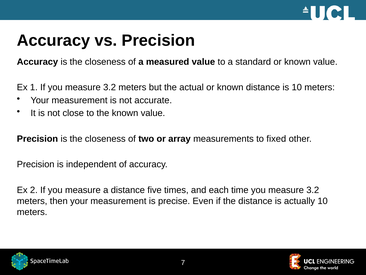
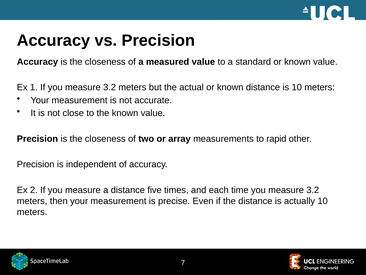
fixed: fixed -> rapid (276, 138)
